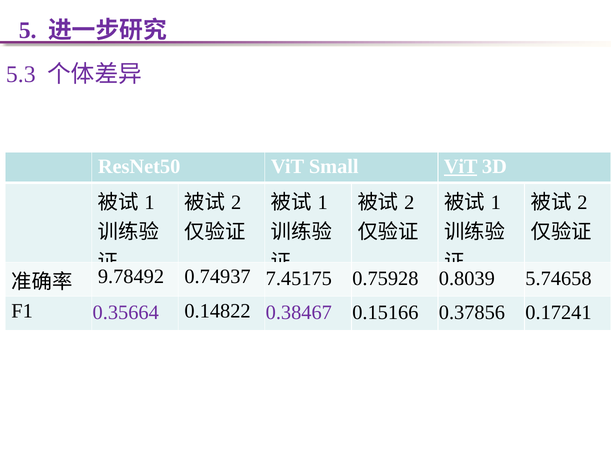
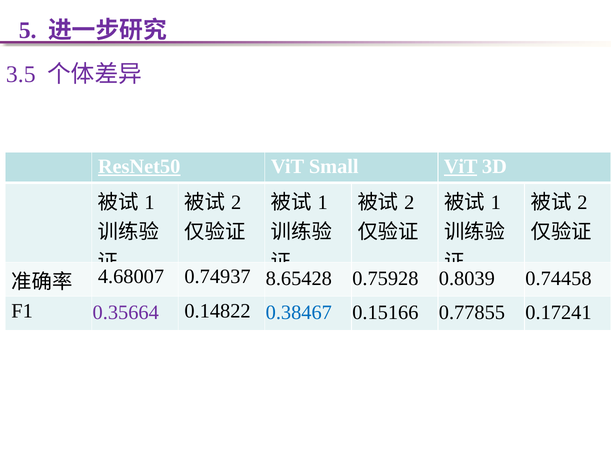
5.3: 5.3 -> 3.5 (21, 74)
ResNet50 underline: none -> present (139, 166)
9.78492: 9.78492 -> 4.68007 (131, 276)
7.45175: 7.45175 -> 8.65428 (299, 278)
5.74658: 5.74658 -> 0.74458 (558, 278)
0.38467 colour: purple -> blue (299, 312)
0.37856: 0.37856 -> 0.77855 (472, 312)
